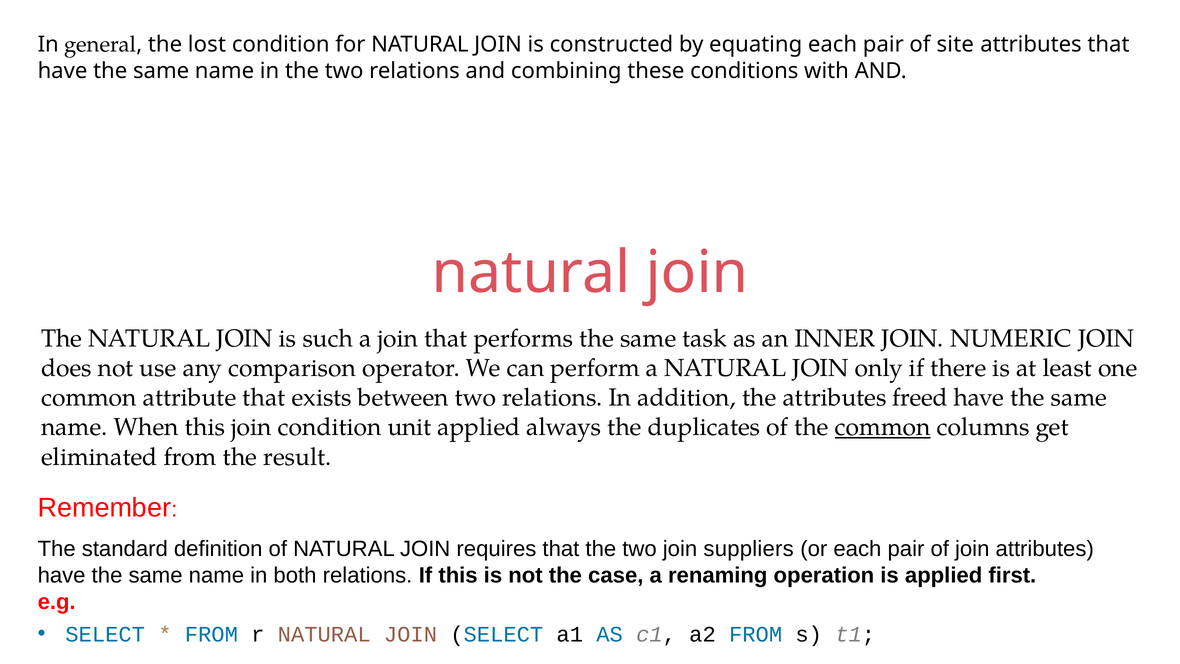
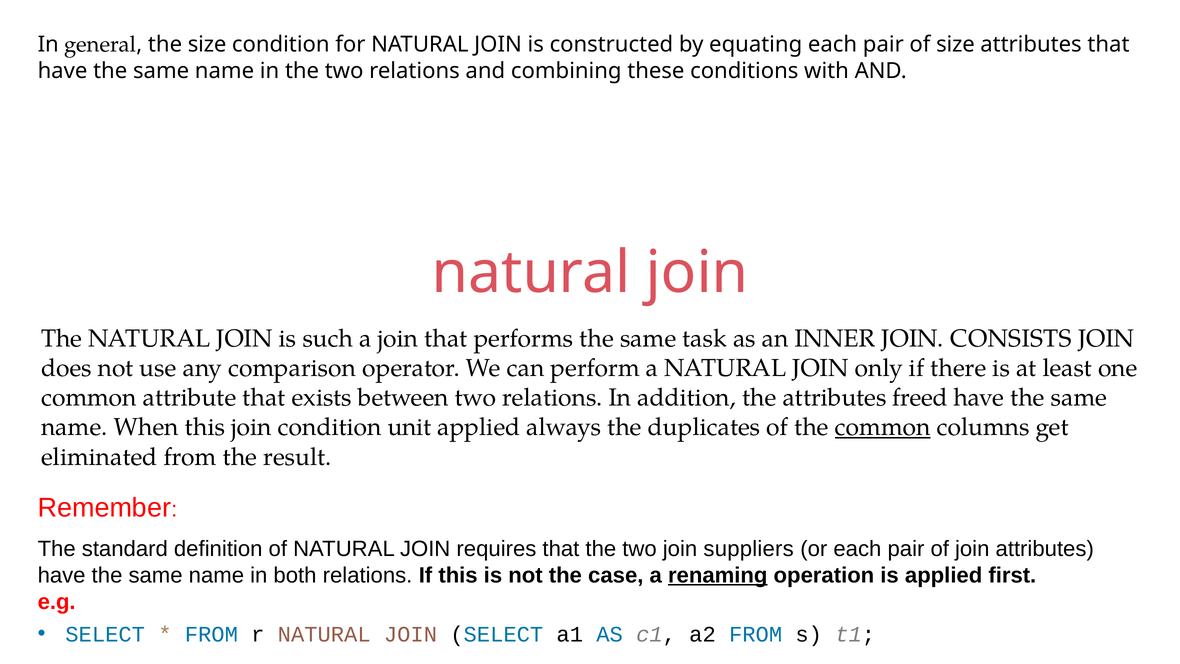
the lost: lost -> size (207, 44)
of site: site -> size (955, 44)
NUMERIC: NUMERIC -> CONSISTS (1011, 339)
renaming underline: none -> present (718, 575)
